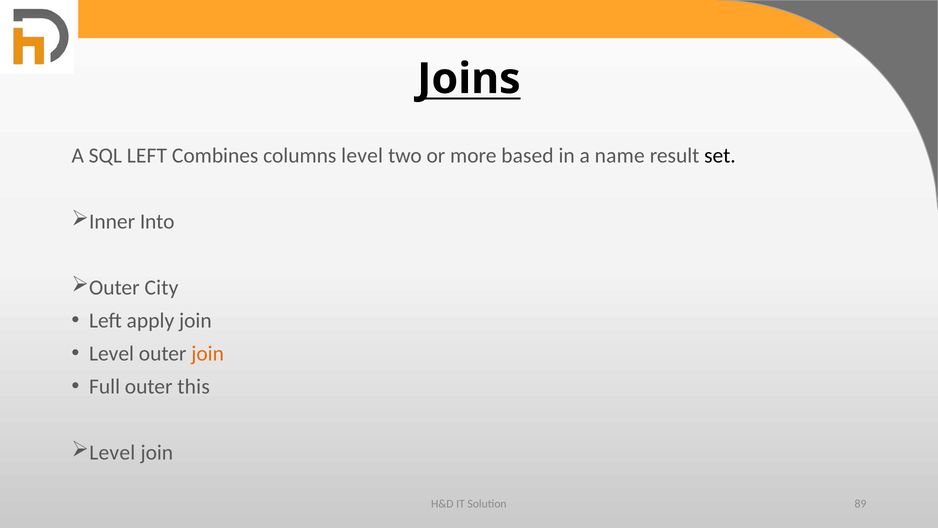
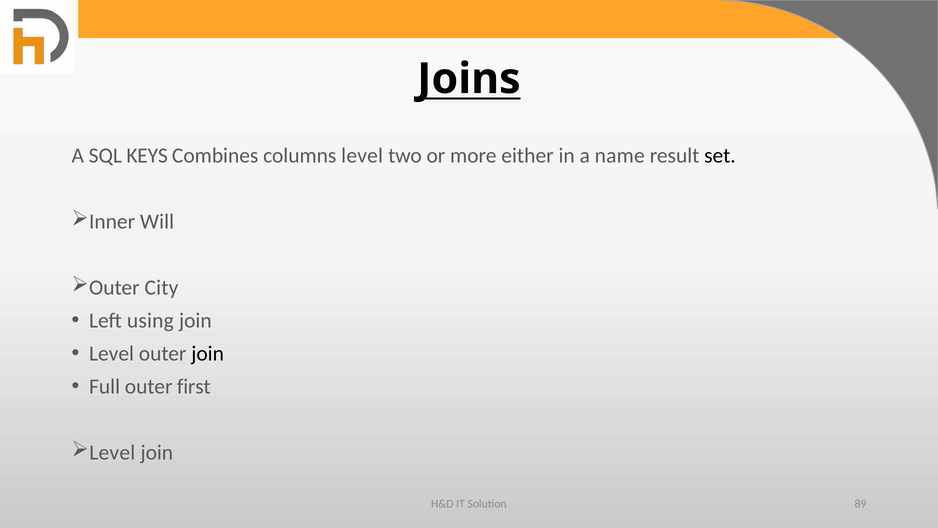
SQL LEFT: LEFT -> KEYS (147, 155)
based: based -> either (527, 155)
Into: Into -> Will (157, 221)
apply: apply -> using (150, 320)
join colour: orange -> black (208, 353)
this: this -> first (194, 386)
